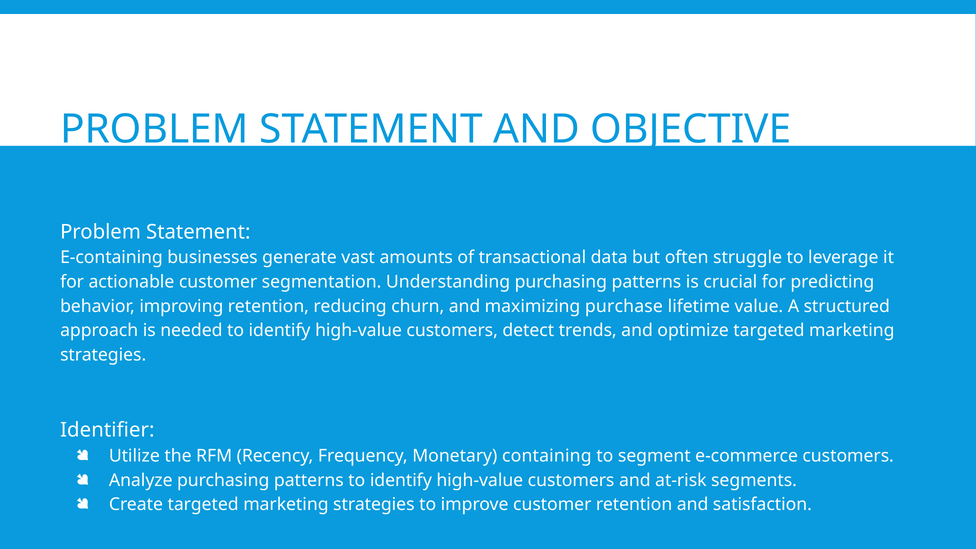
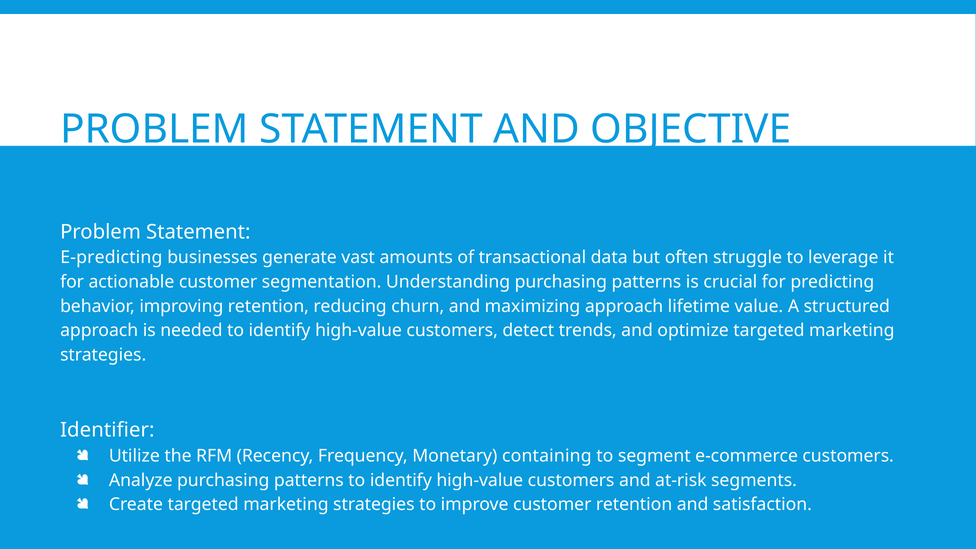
E-containing: E-containing -> E-predicting (111, 258)
maximizing purchase: purchase -> approach (624, 306)
